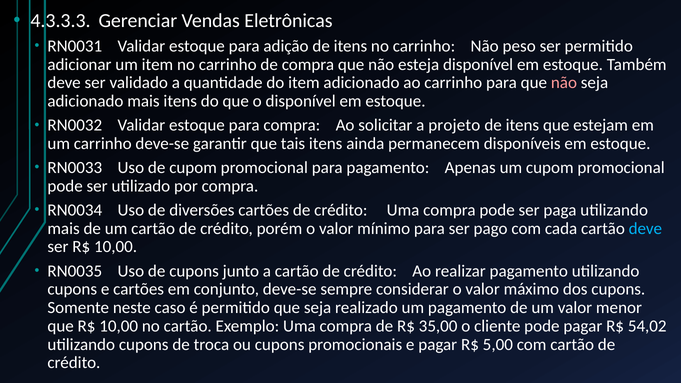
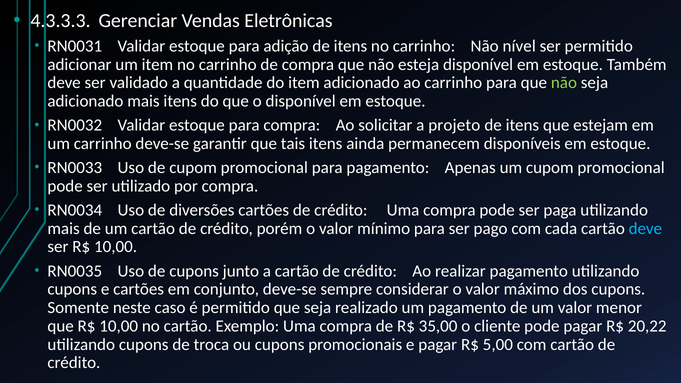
peso: peso -> nível (519, 46)
não colour: pink -> light green (564, 83)
54,02: 54,02 -> 20,22 (647, 326)
